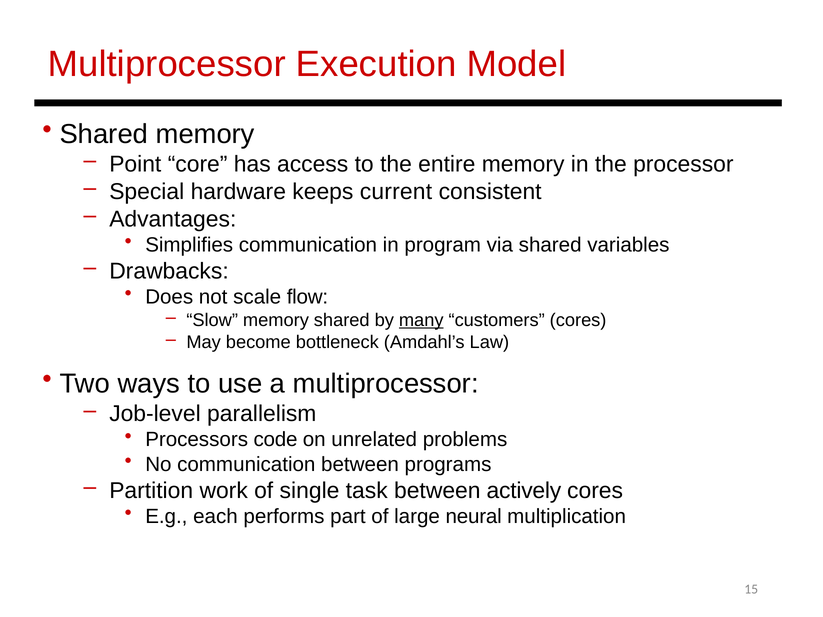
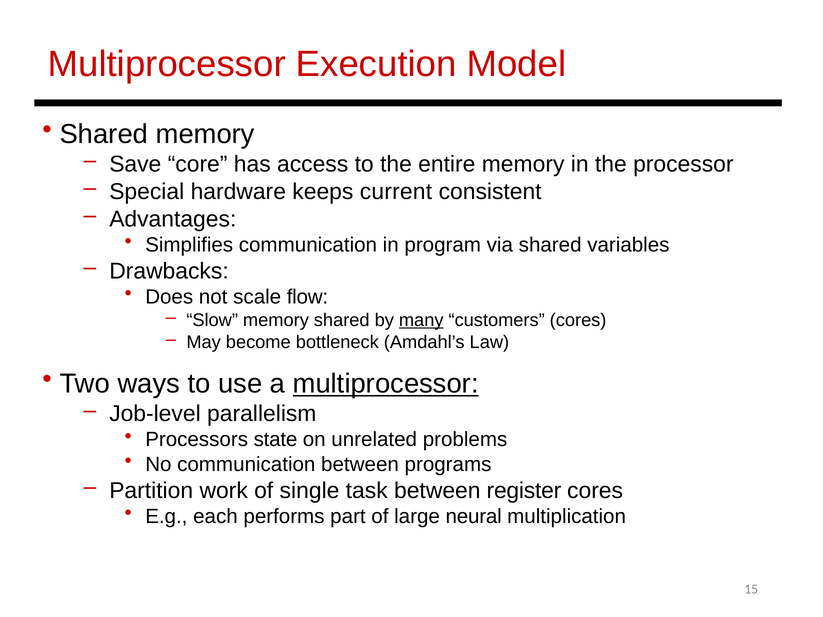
Point: Point -> Save (135, 164)
multiprocessor underline: none -> present (386, 384)
code: code -> state (276, 440)
actively: actively -> register (524, 491)
